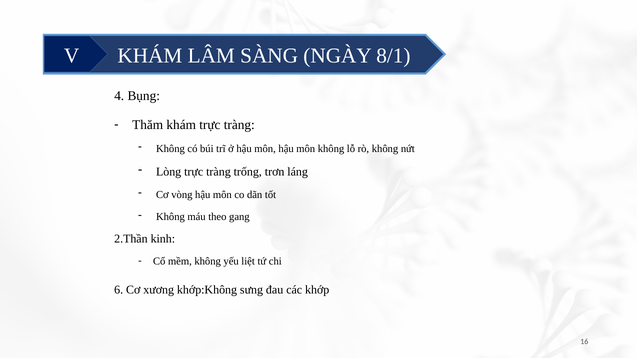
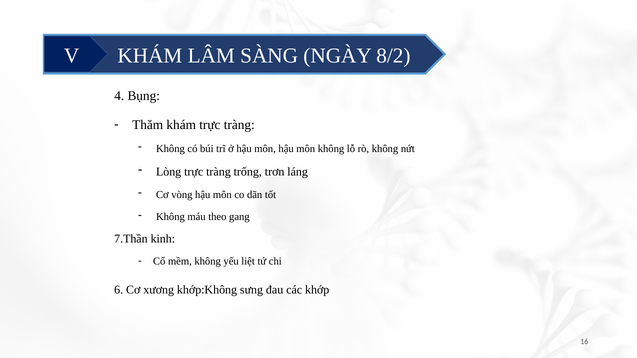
8/1: 8/1 -> 8/2 (393, 56)
2.Thần: 2.Thần -> 7.Thần (131, 239)
